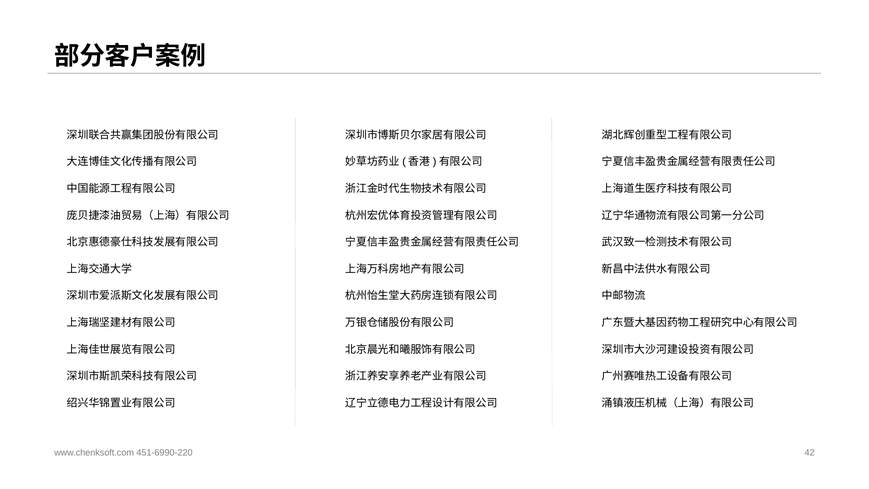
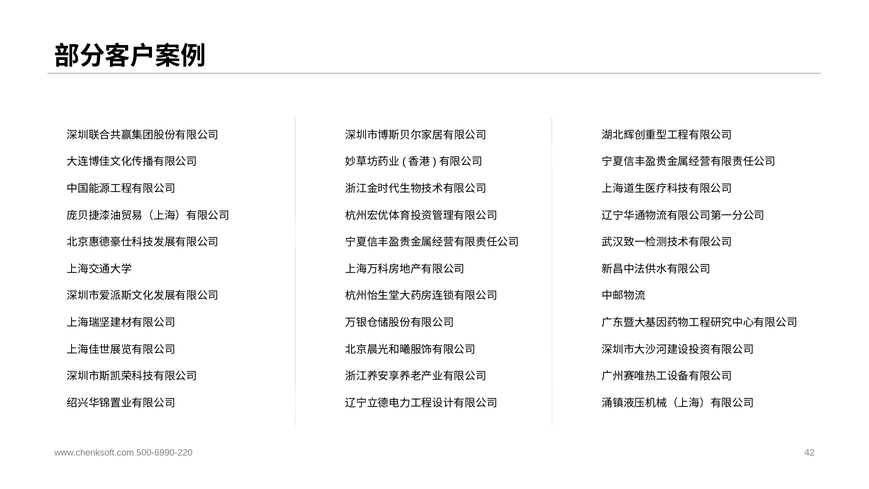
451-6990-220: 451-6990-220 -> 500-6990-220 (165, 453)
